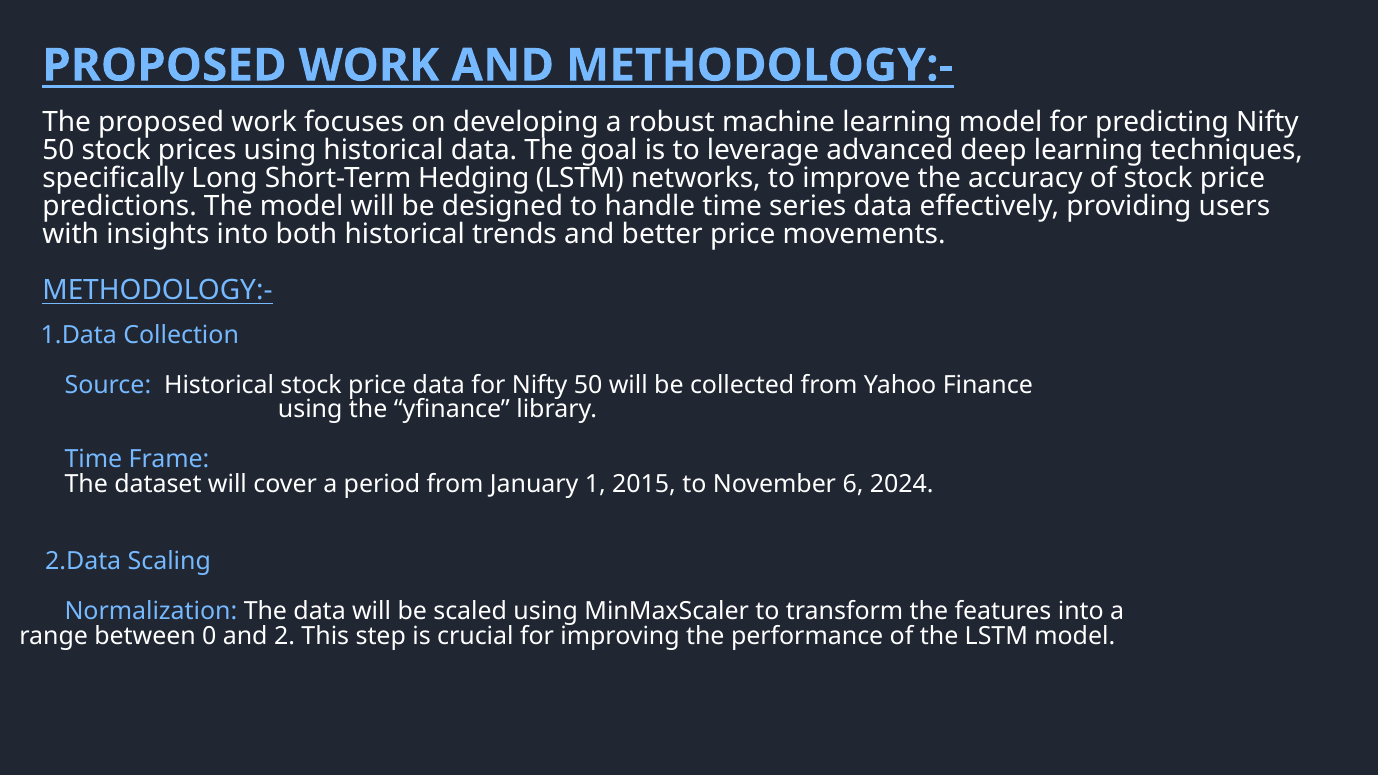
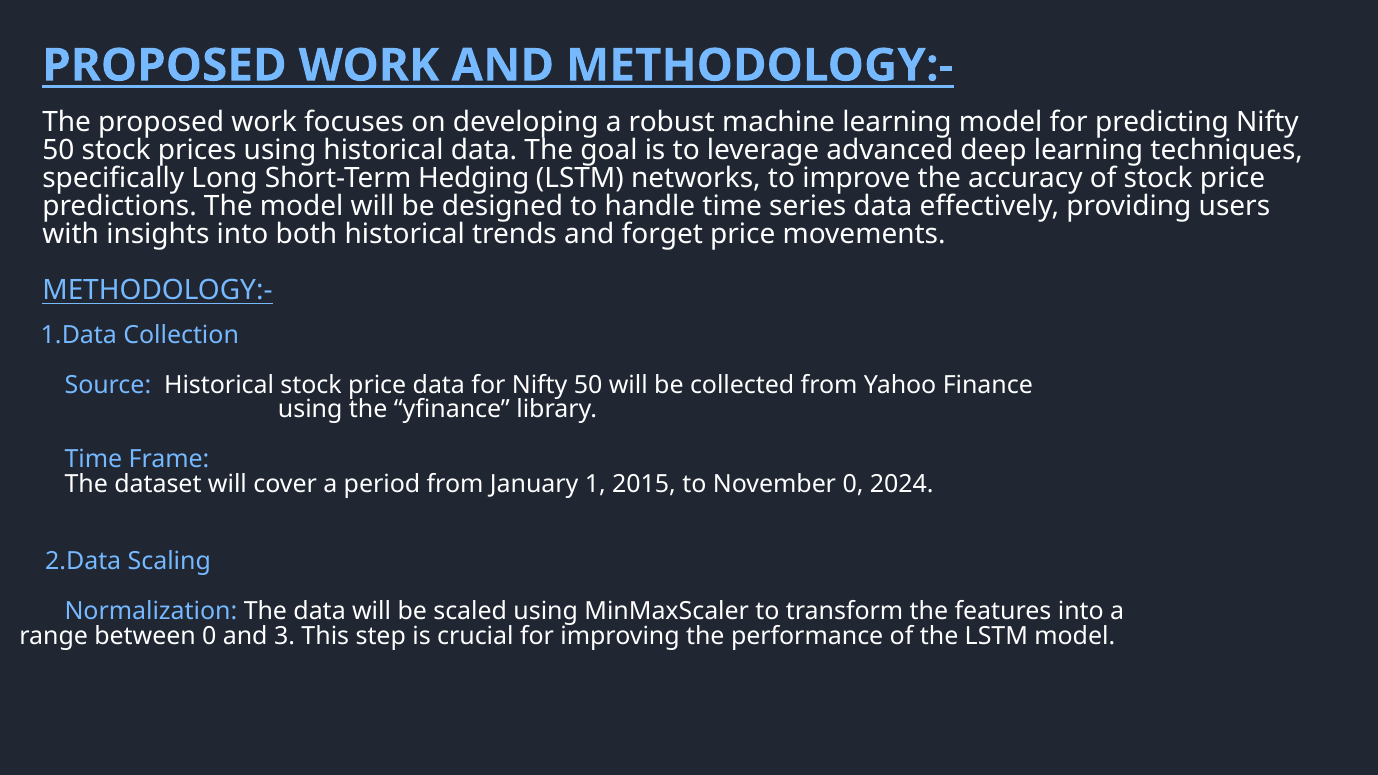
better: better -> forget (662, 235)
November 6: 6 -> 0 (853, 485)
2: 2 -> 3 (285, 636)
